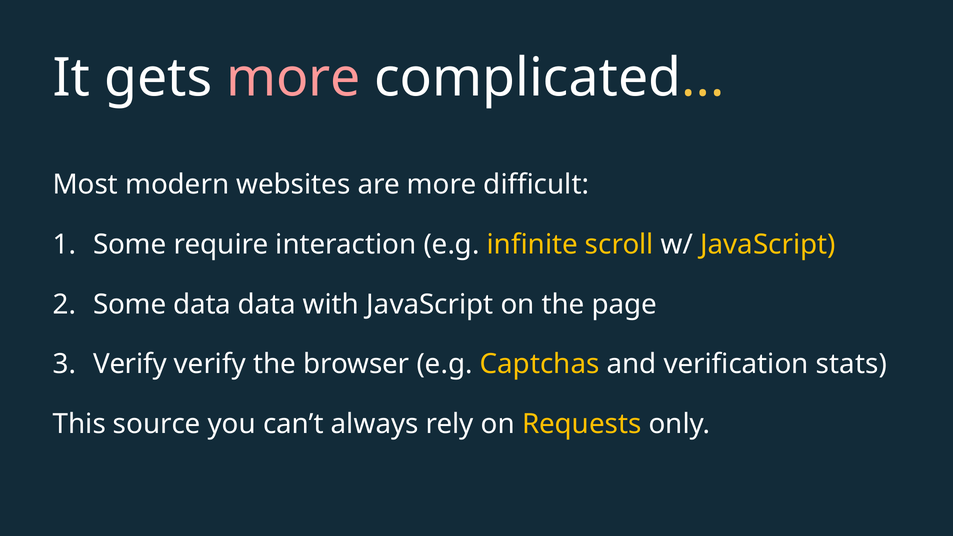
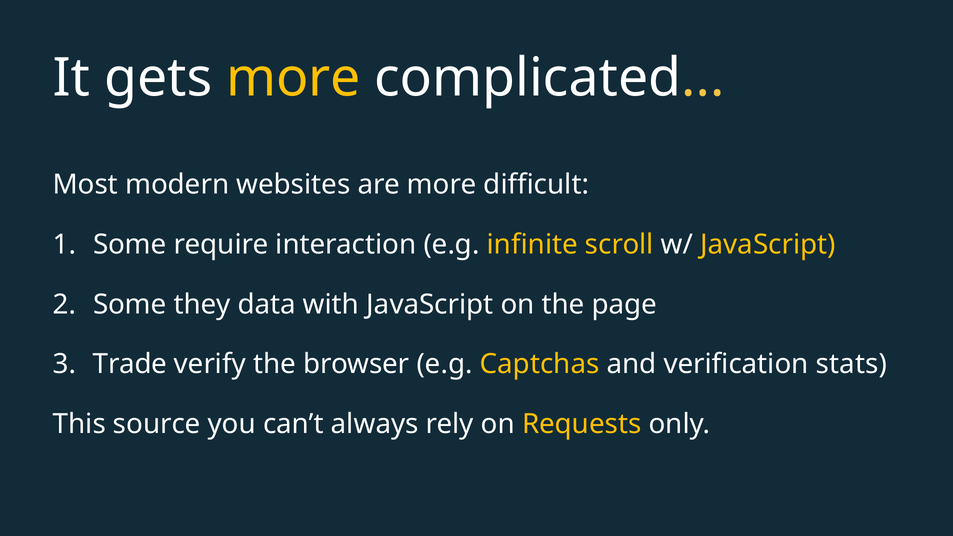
more colour: pink -> yellow (293, 78)
Some data: data -> they (202, 304)
Verify: Verify -> Trade (130, 364)
